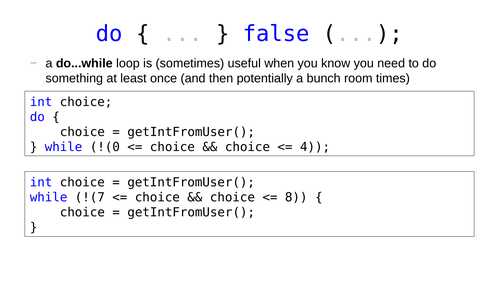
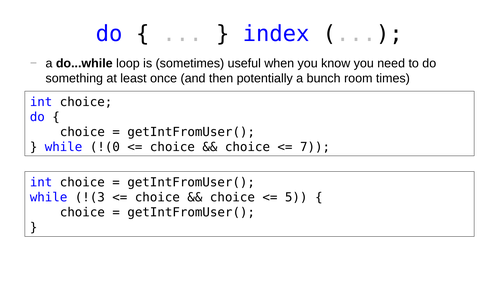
false: false -> index (276, 34)
4: 4 -> 7 (315, 147)
!(7: !(7 -> !(3 (90, 197)
8: 8 -> 5 (296, 197)
